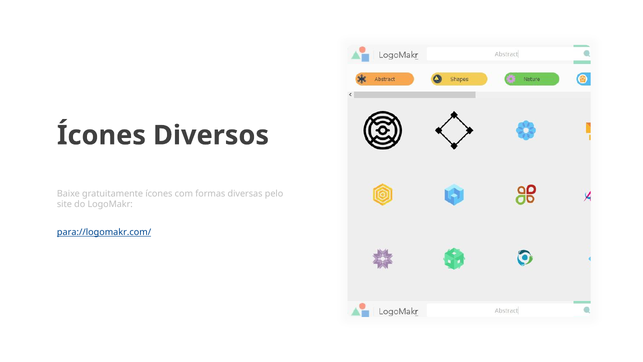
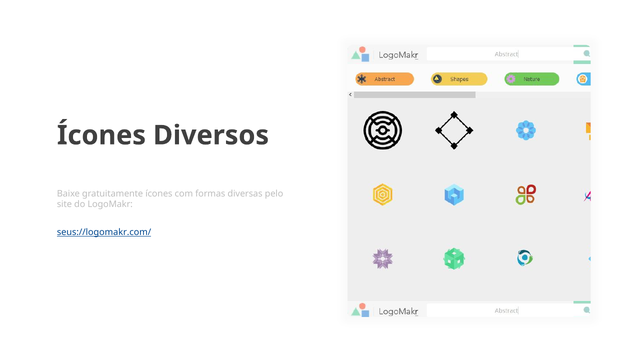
para://logomakr.com/: para://logomakr.com/ -> seus://logomakr.com/ (104, 232)
